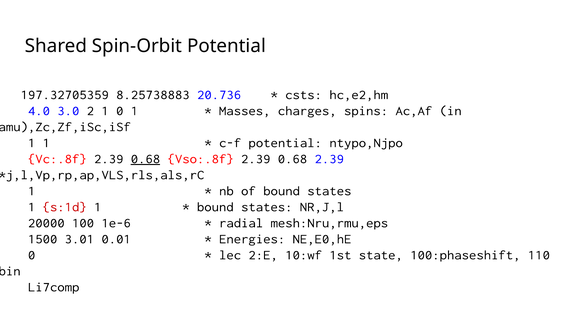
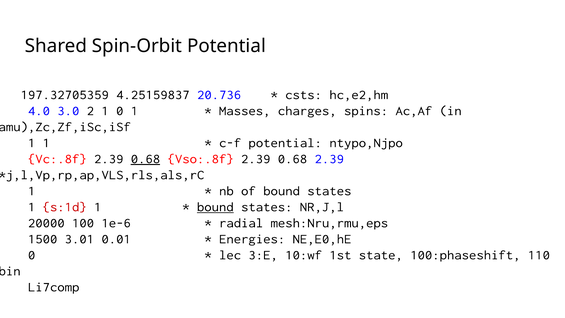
8.25738883: 8.25738883 -> 4.25159837 (153, 95)
bound underline: none -> present (215, 207)
2:E: 2:E -> 3:E (263, 255)
